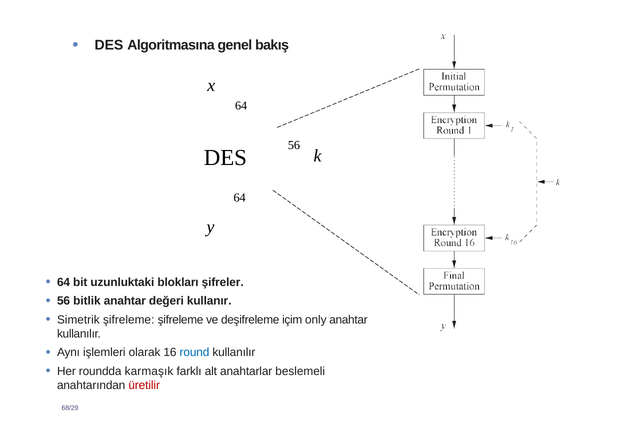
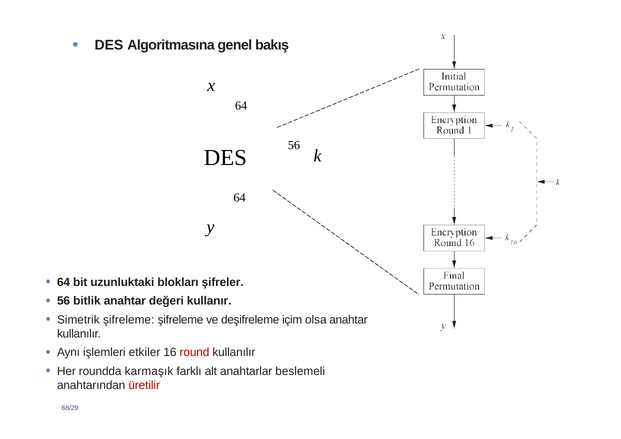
only: only -> olsa (316, 320)
olarak: olarak -> etkiler (145, 352)
round colour: blue -> red (194, 352)
